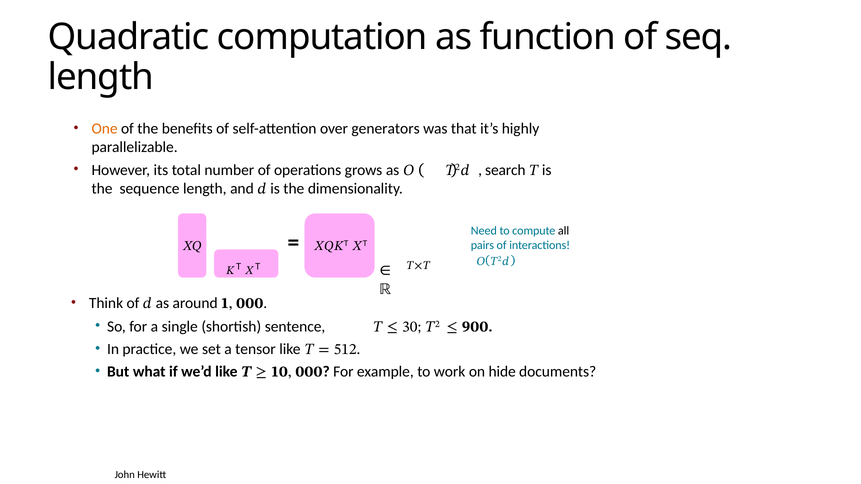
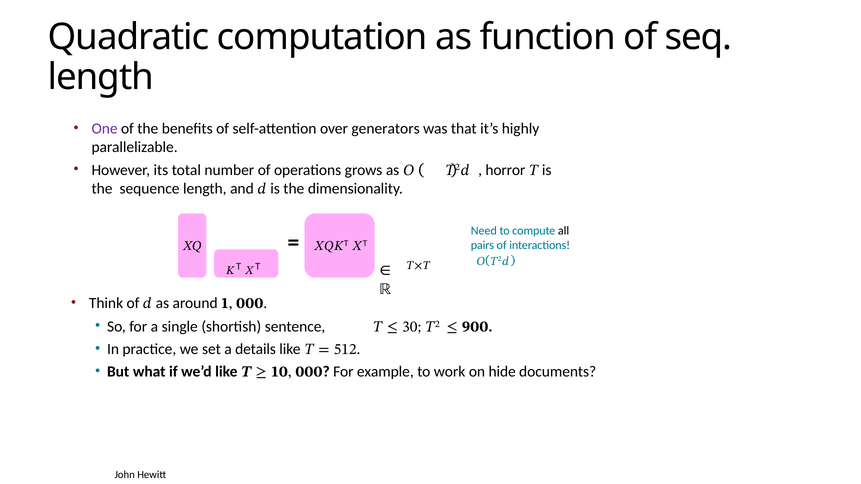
One colour: orange -> purple (105, 129)
search: search -> horror (505, 170)
tensor: tensor -> details (256, 350)
